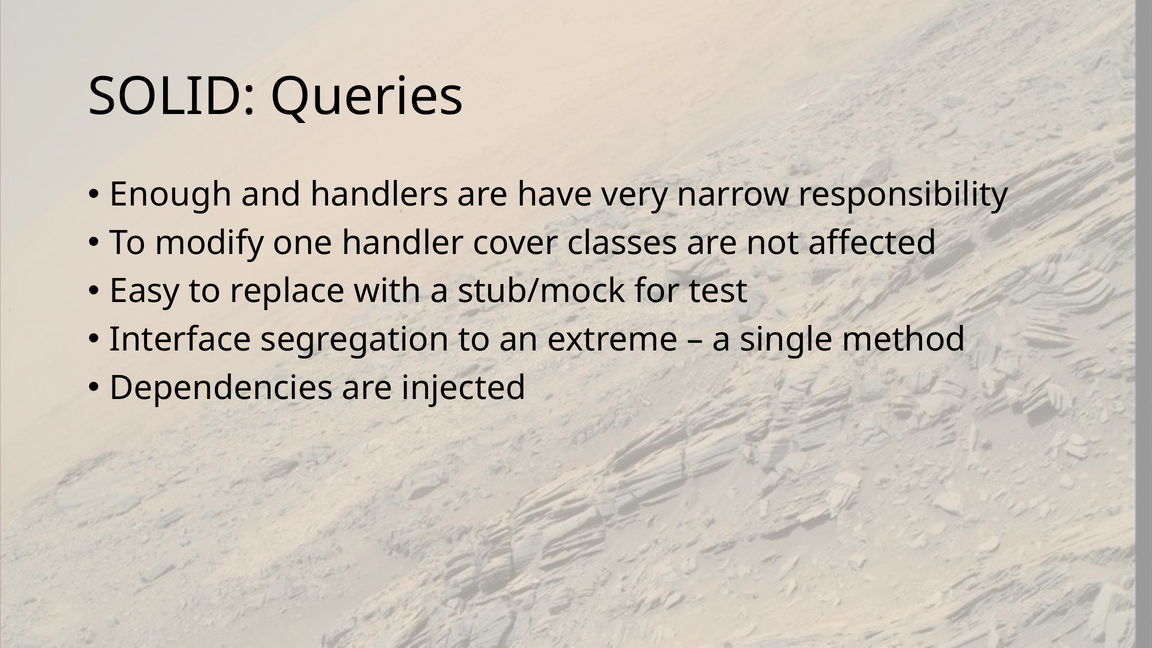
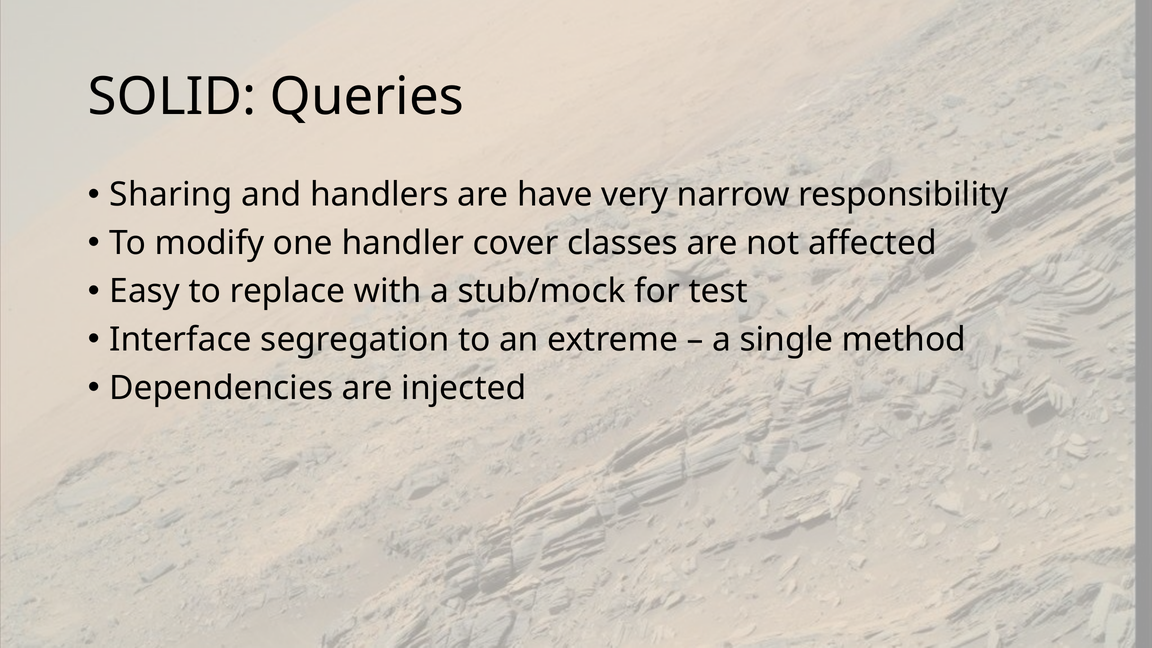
Enough: Enough -> Sharing (171, 195)
